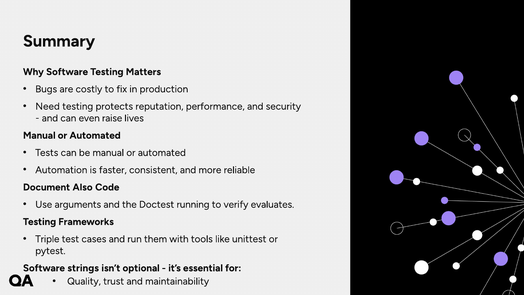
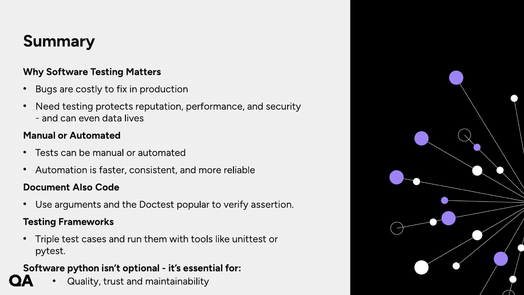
raise: raise -> data (112, 118)
running: running -> popular (193, 204)
evaluates: evaluates -> assertion (272, 204)
strings: strings -> python (83, 268)
